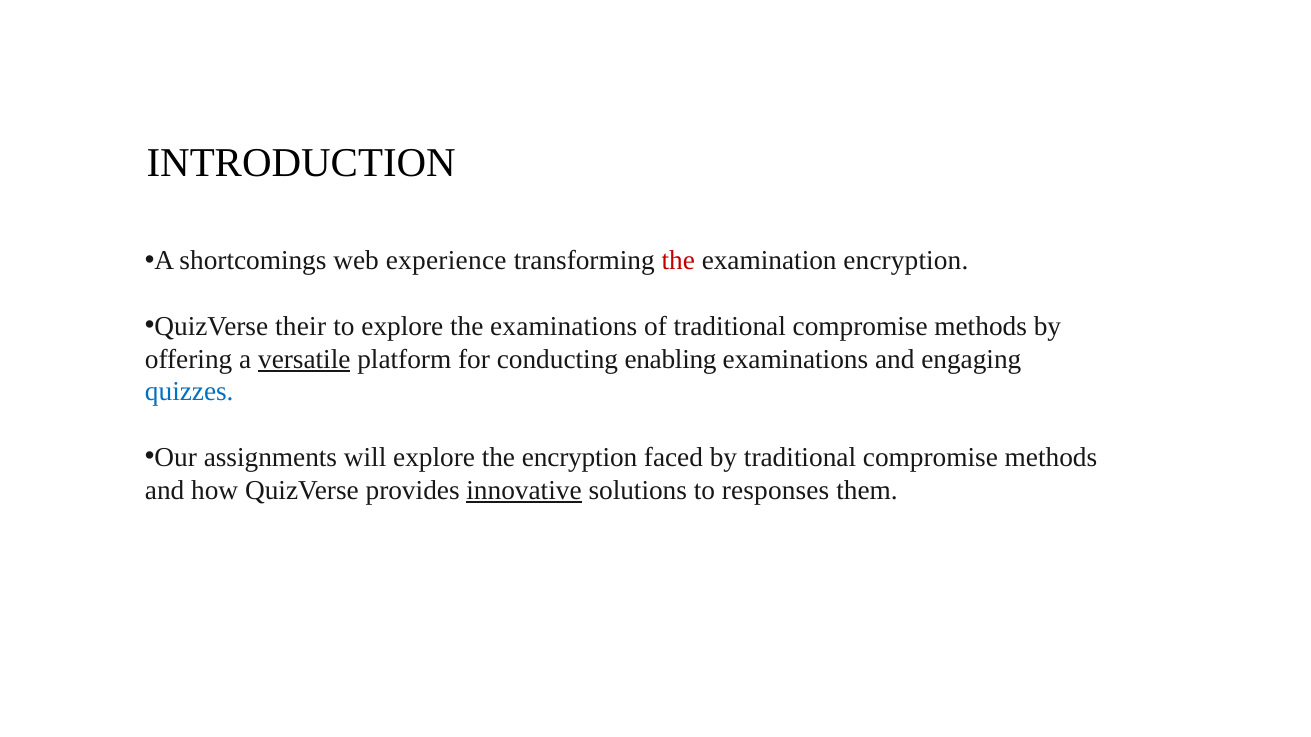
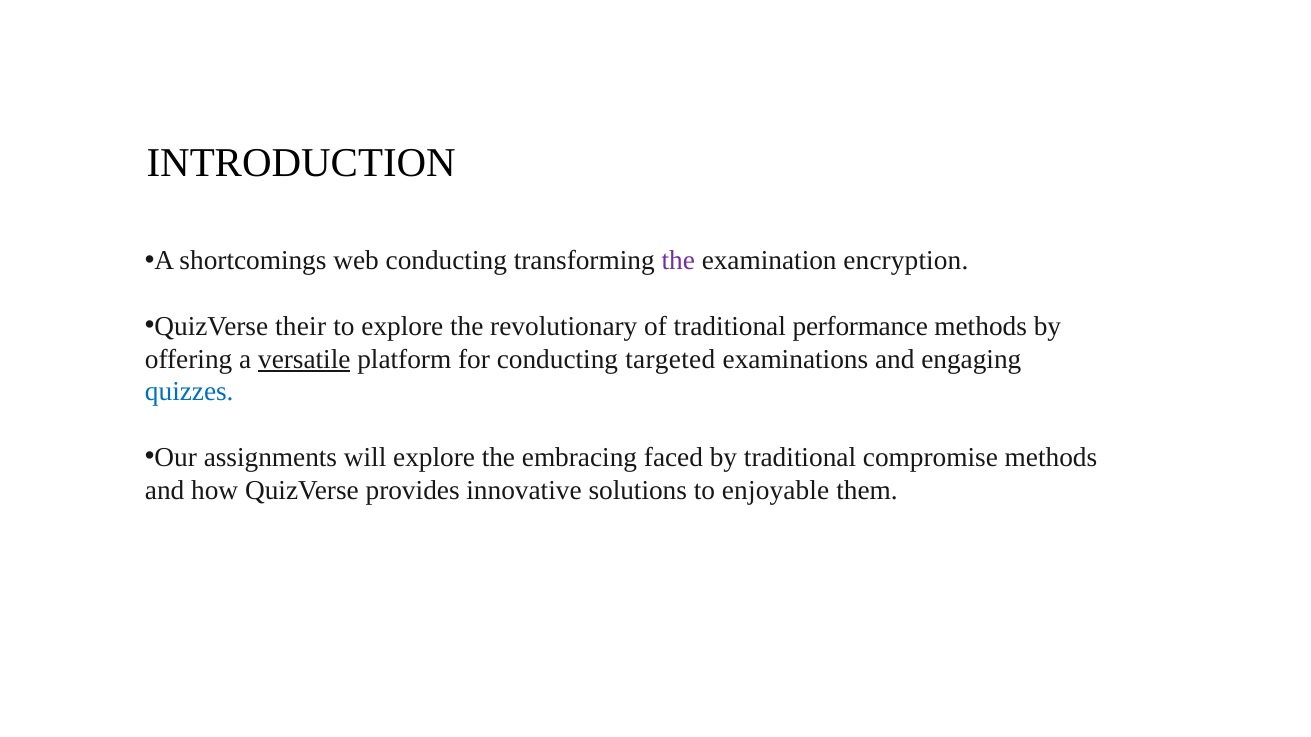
web experience: experience -> conducting (446, 261)
the colour: red -> purple (678, 261)
the examinations: examinations -> revolutionary (564, 327)
of traditional compromise: compromise -> performance (860, 327)
enabling: enabling -> targeted (670, 359)
the encryption: encryption -> embracing (579, 458)
innovative underline: present -> none (524, 491)
responses: responses -> enjoyable (776, 491)
